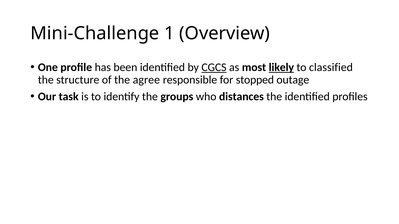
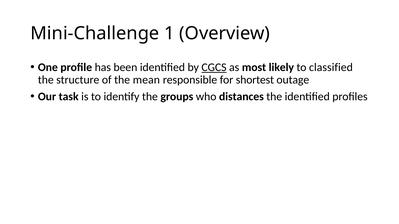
likely underline: present -> none (281, 67)
agree: agree -> mean (146, 80)
stopped: stopped -> shortest (255, 80)
